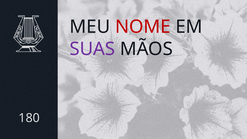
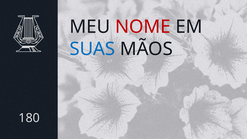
SUAS colour: purple -> blue (92, 49)
